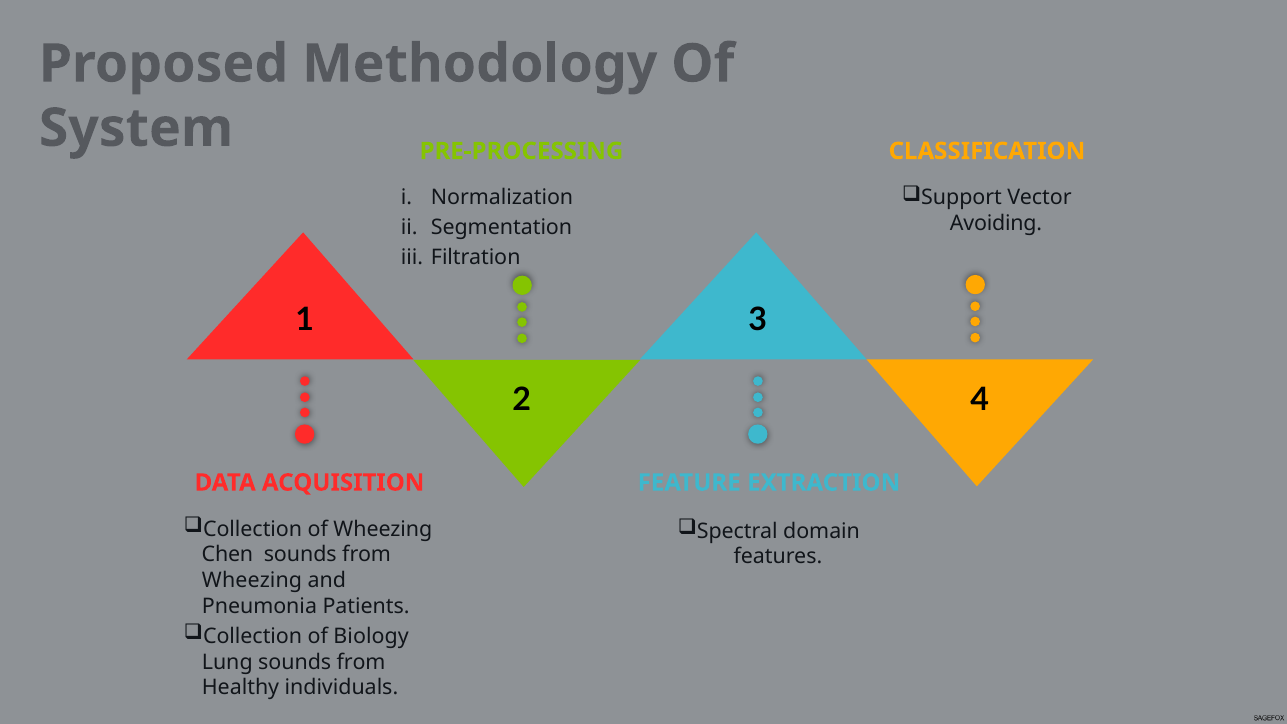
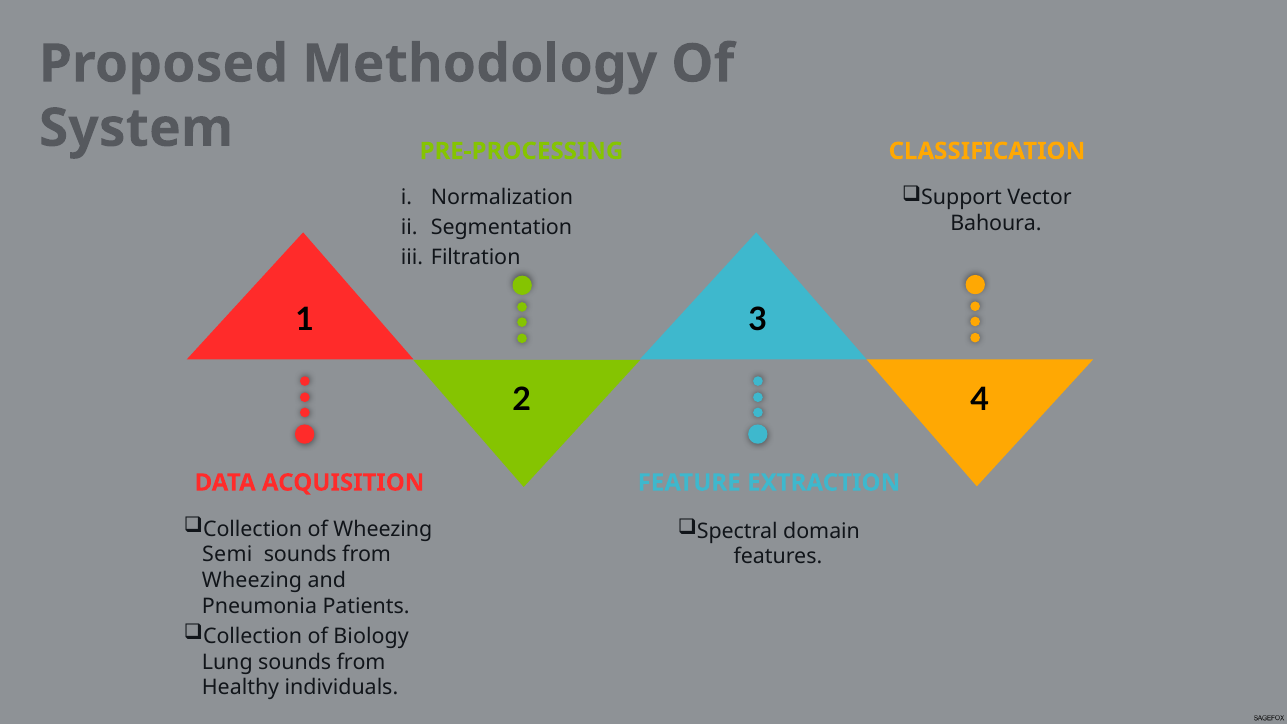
Avoiding: Avoiding -> Bahoura (996, 223)
Chen: Chen -> Semi (227, 555)
